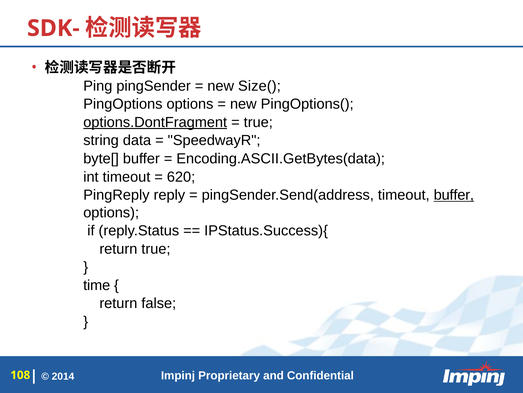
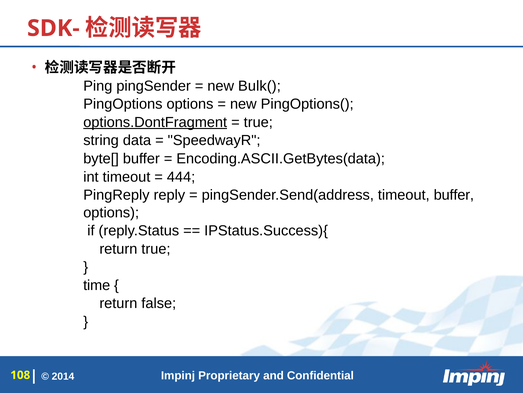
Size(: Size( -> Bulk( (259, 86)
620: 620 -> 444 (181, 177)
buffer underline: present -> none (454, 195)
